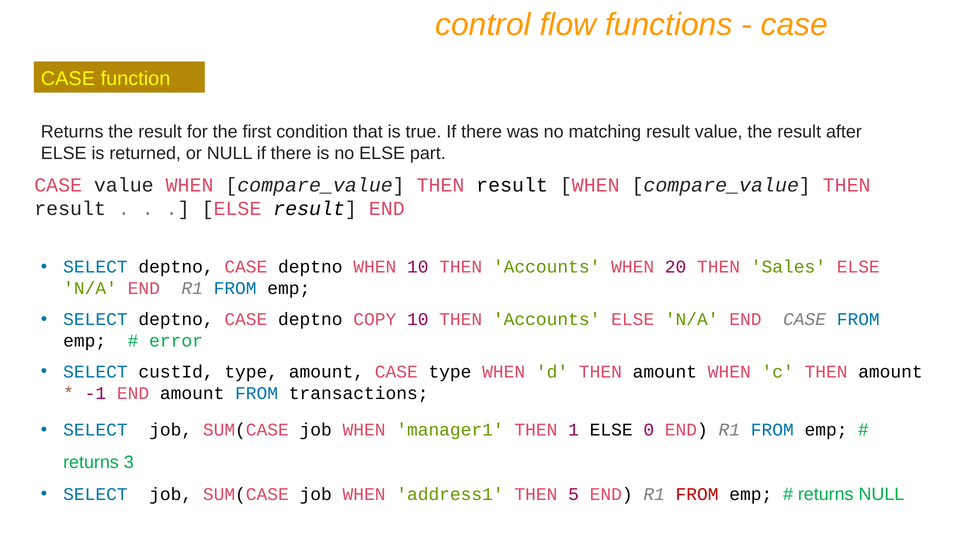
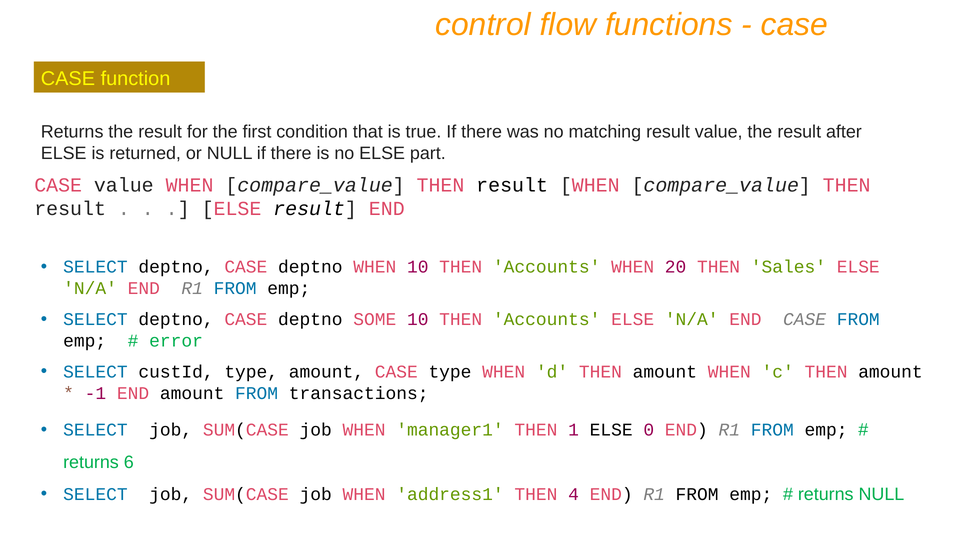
COPY: COPY -> SOME (375, 320)
3: 3 -> 6 (129, 462)
5: 5 -> 4 (574, 495)
FROM colour: red -> black (697, 495)
